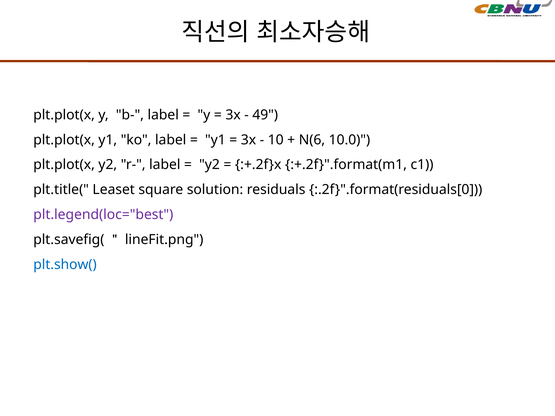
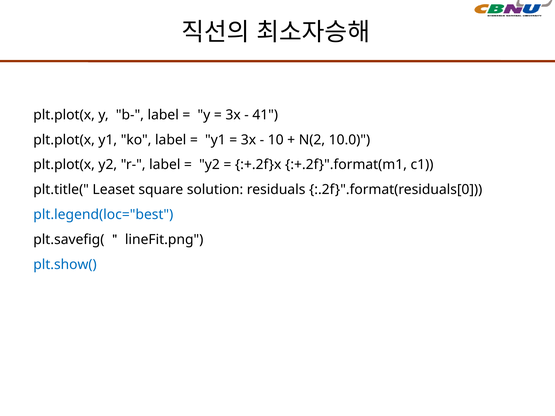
49: 49 -> 41 (265, 115)
N(6: N(6 -> N(2 (312, 140)
plt.legend(loc="best colour: purple -> blue (103, 215)
